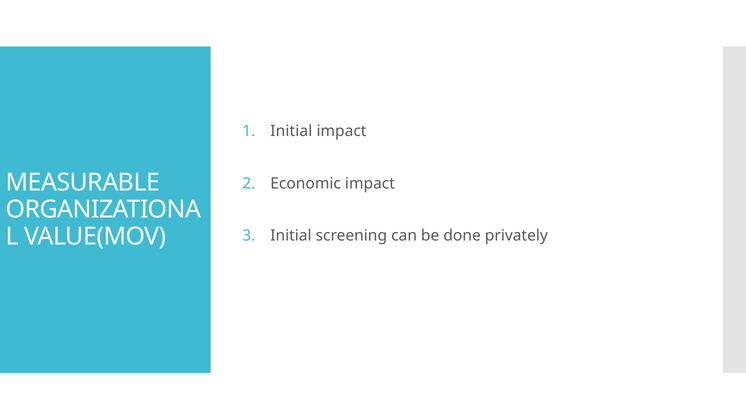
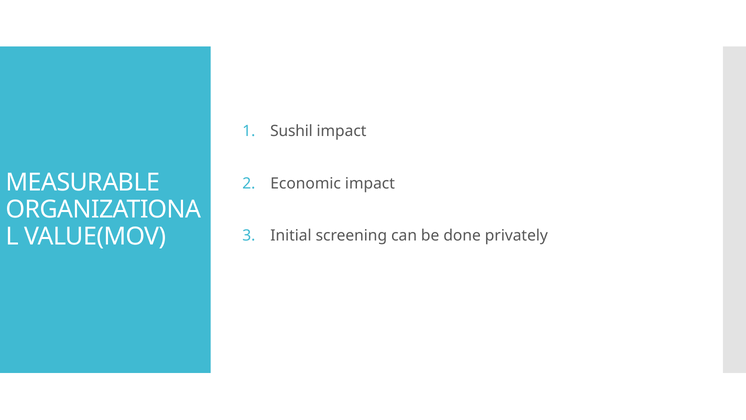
Initial: Initial -> Sushil (291, 131)
